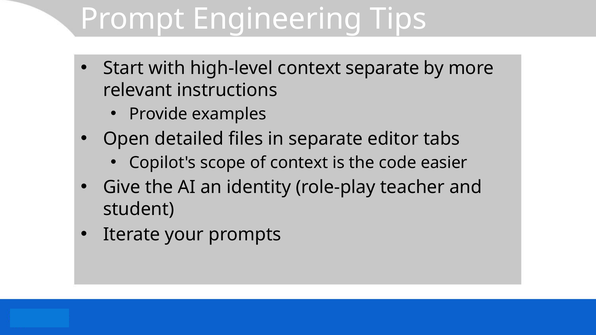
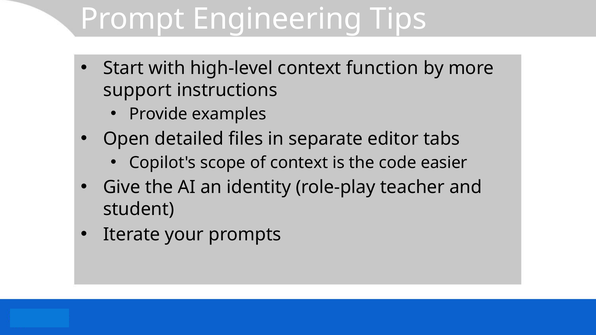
context separate: separate -> function (382, 68)
relevant: relevant -> support (137, 90)
